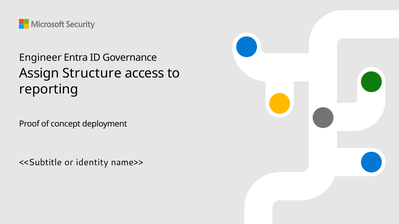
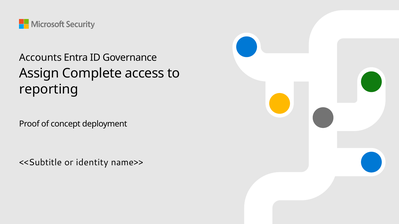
Engineer: Engineer -> Accounts (40, 58)
Structure: Structure -> Complete (92, 73)
